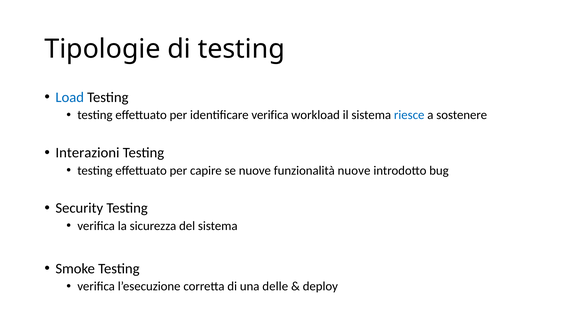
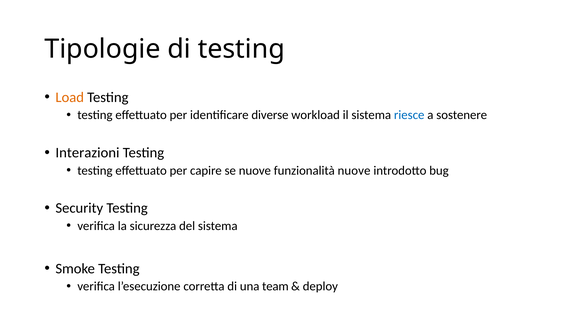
Load colour: blue -> orange (70, 97)
identificare verifica: verifica -> diverse (270, 115)
delle: delle -> team (275, 287)
